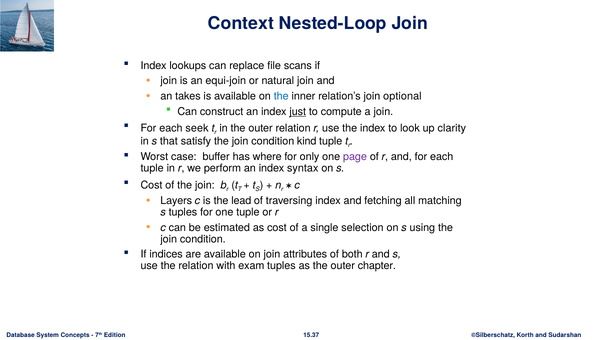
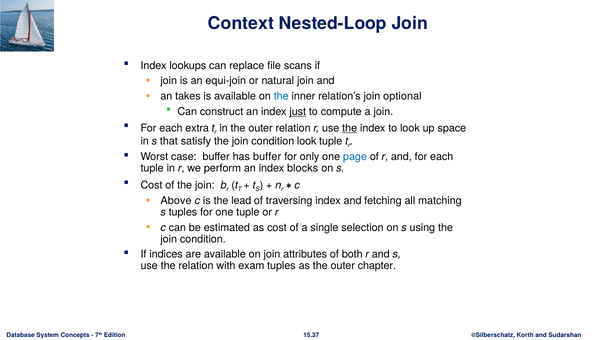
seek: seek -> extra (197, 128)
the underline: none -> present (350, 128)
clarity: clarity -> space (452, 128)
condition kind: kind -> look (307, 141)
has where: where -> buffer (267, 157)
page colour: purple -> blue (355, 157)
syntax: syntax -> blocks (303, 169)
Layers: Layers -> Above (176, 201)
